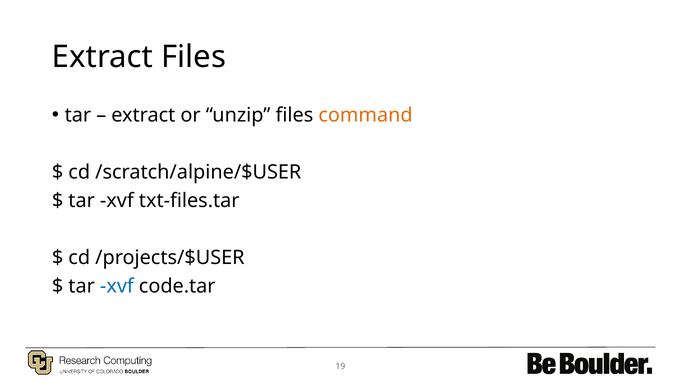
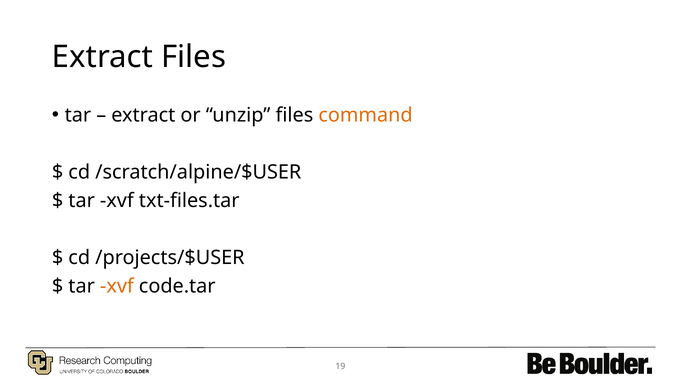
xvf colour: blue -> orange (117, 286)
